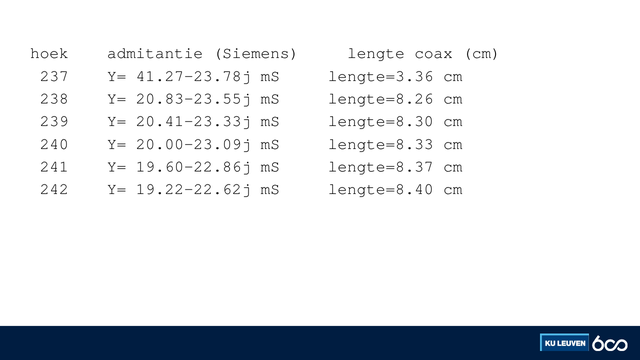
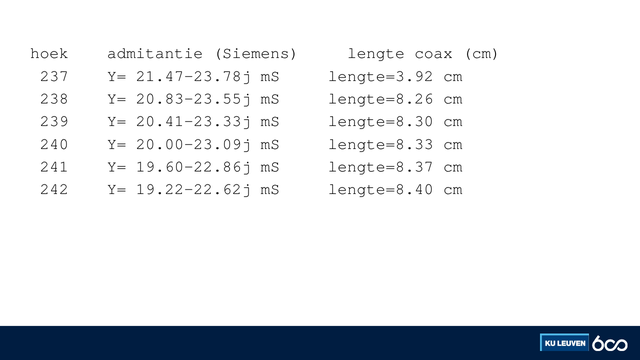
41.27-23.78j: 41.27-23.78j -> 21.47-23.78j (193, 76)
lengte=3.36: lengte=3.36 -> lengte=3.92 (381, 76)
